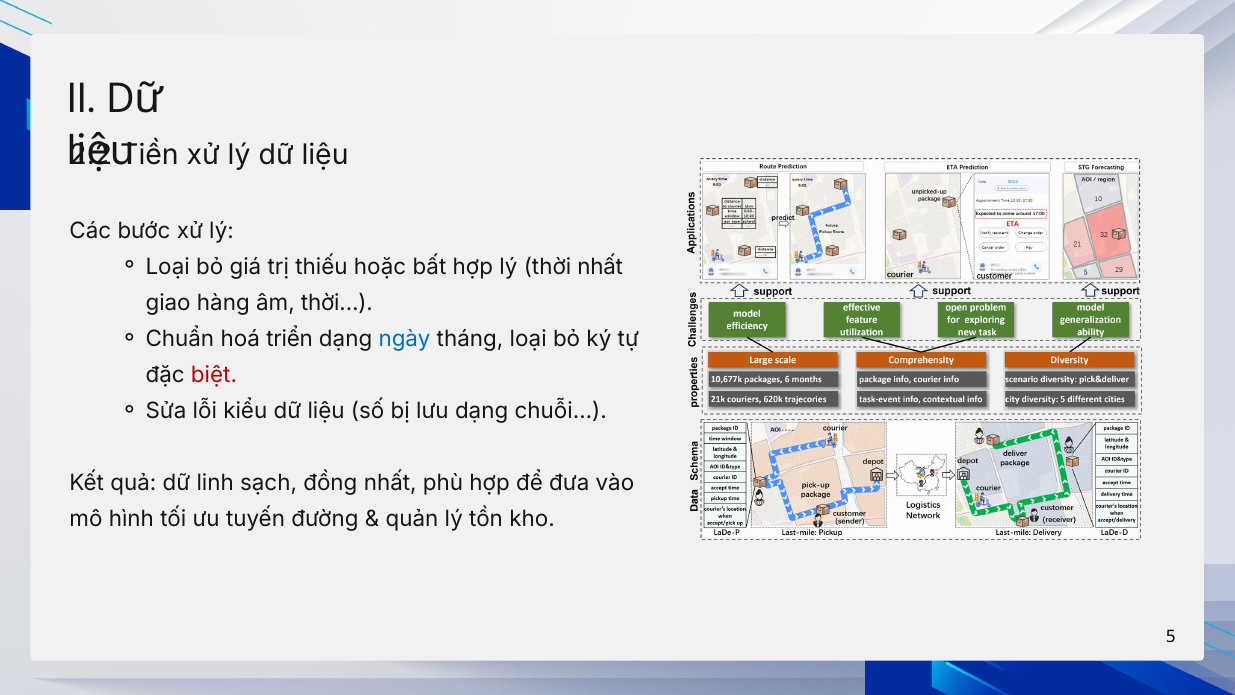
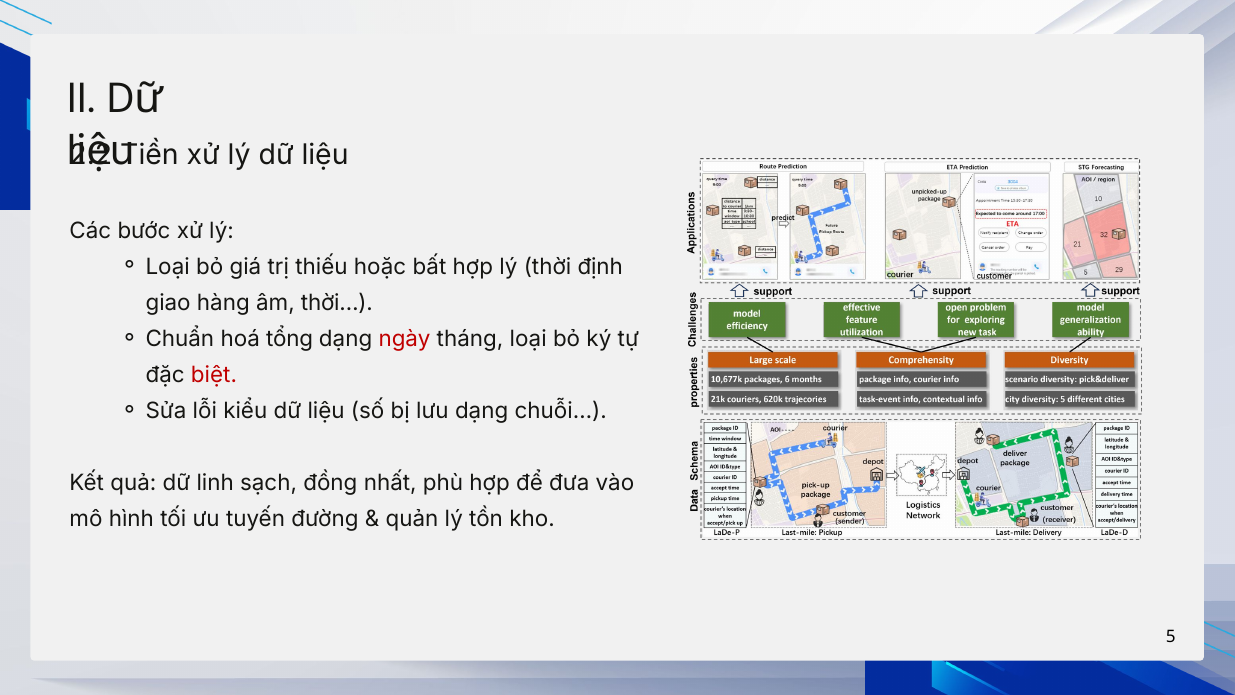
thời nhất: nhất -> định (600, 267)
triển: triển -> tổng (290, 339)
ngày colour: blue -> red (405, 339)
